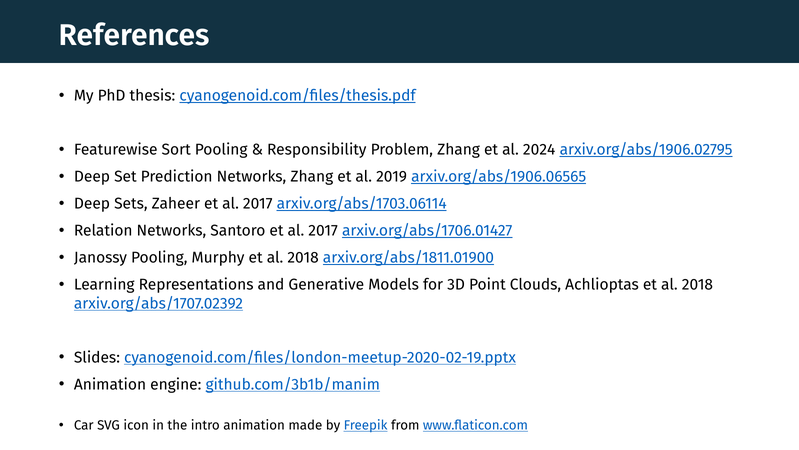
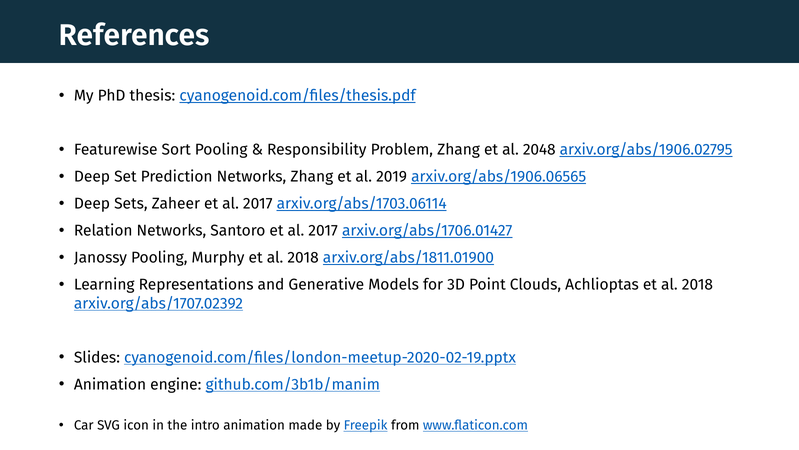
2024: 2024 -> 2048 (539, 150)
